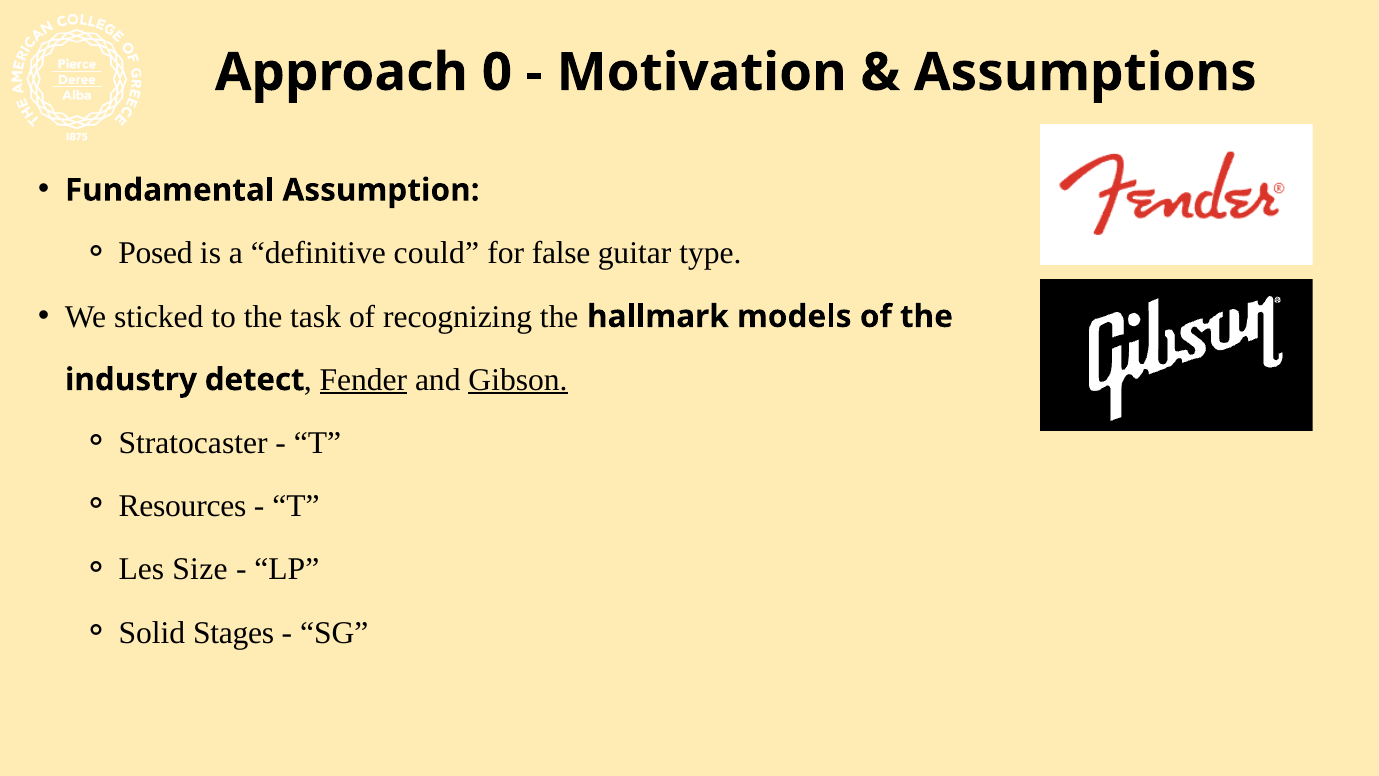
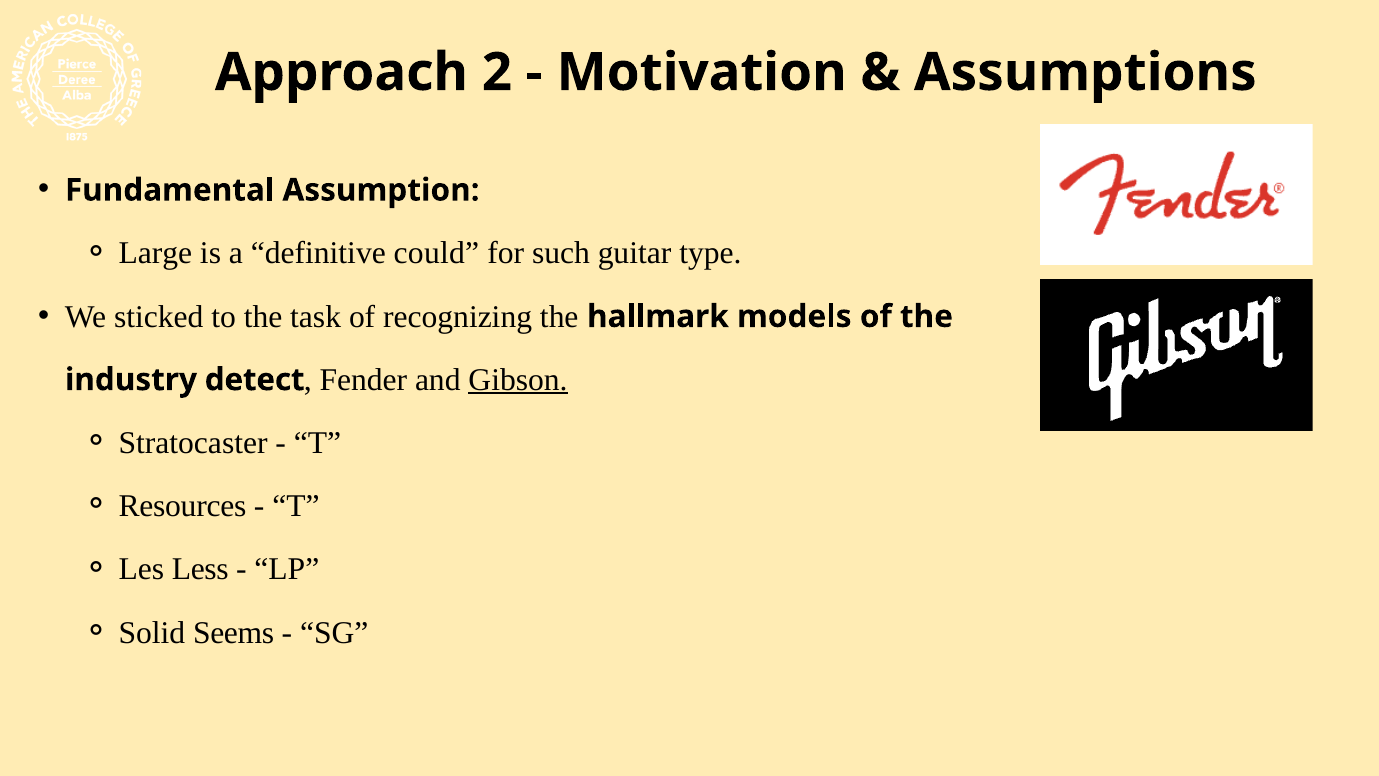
0: 0 -> 2 (497, 72)
Posed: Posed -> Large (155, 253)
false: false -> such (561, 253)
Fender underline: present -> none (363, 380)
Size: Size -> Less (200, 569)
Stages: Stages -> Seems (234, 632)
